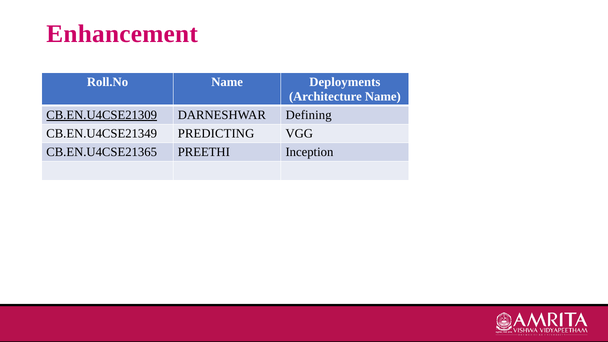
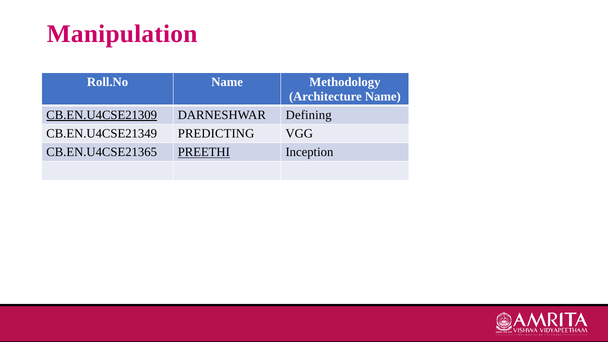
Enhancement: Enhancement -> Manipulation (122, 34)
Deployments: Deployments -> Methodology (345, 82)
PREETHI underline: none -> present (204, 152)
